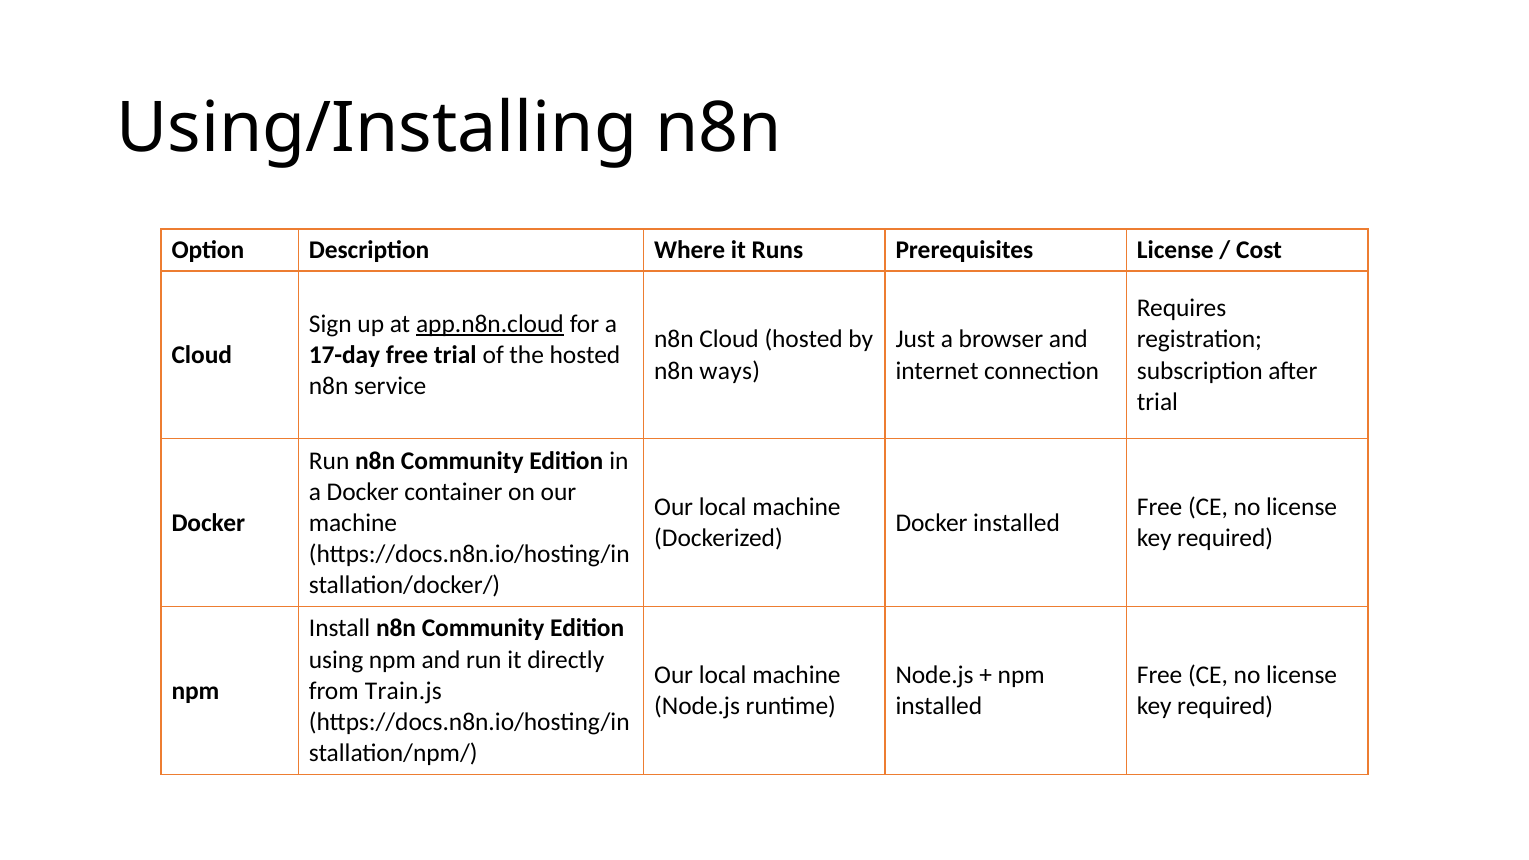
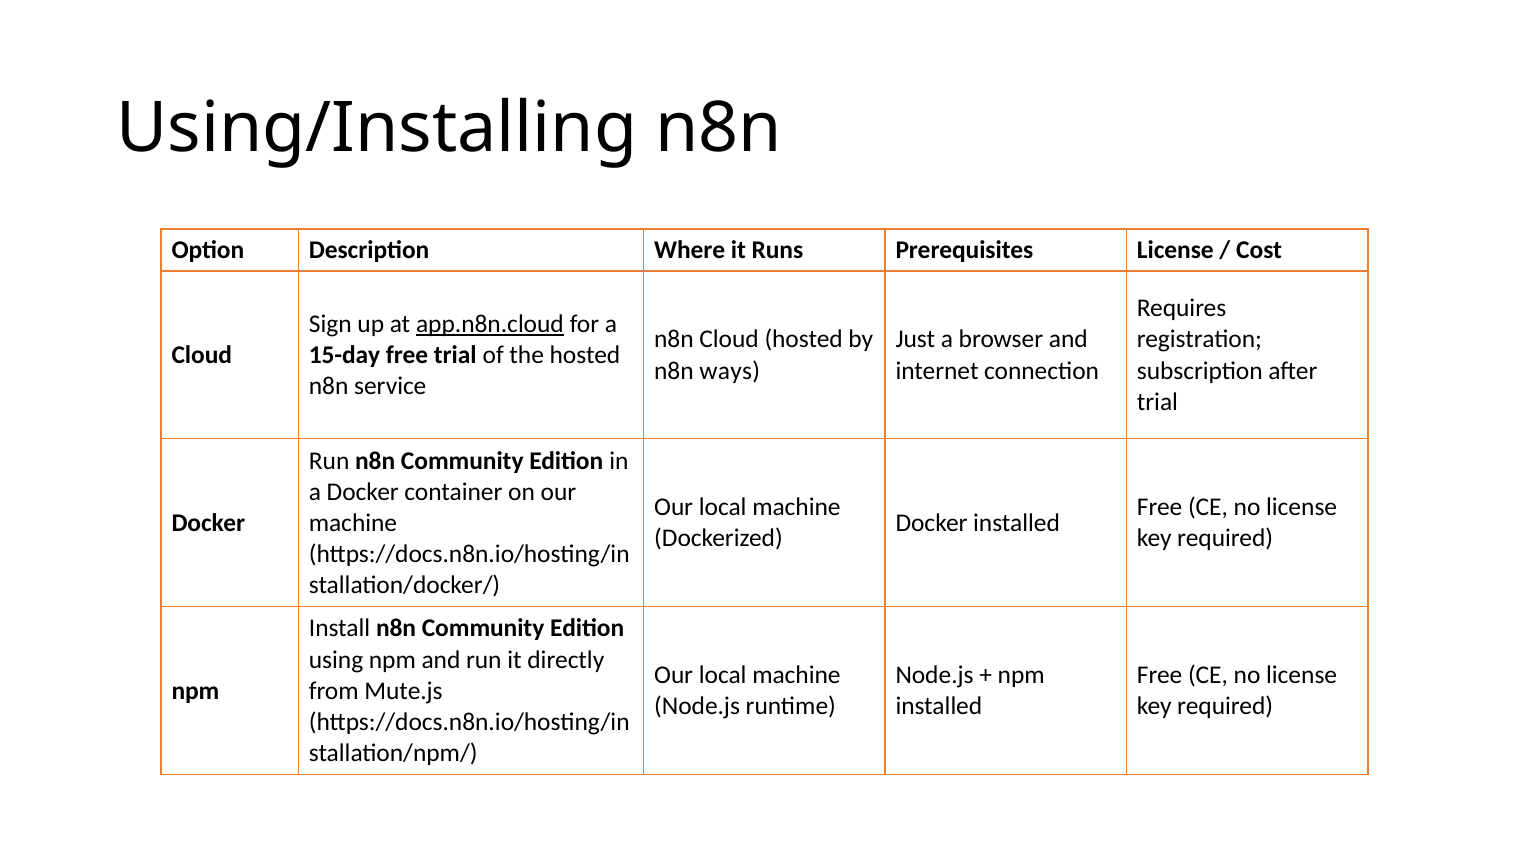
17-day: 17-day -> 15-day (345, 355)
Train.js: Train.js -> Mute.js (404, 691)
